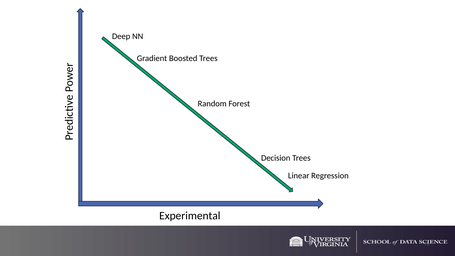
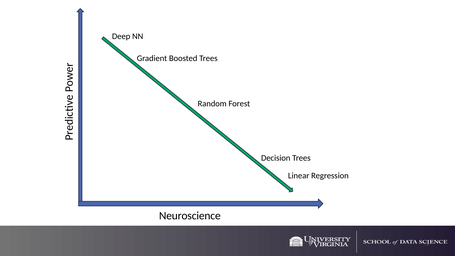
Experimental: Experimental -> Neuroscience (190, 216)
